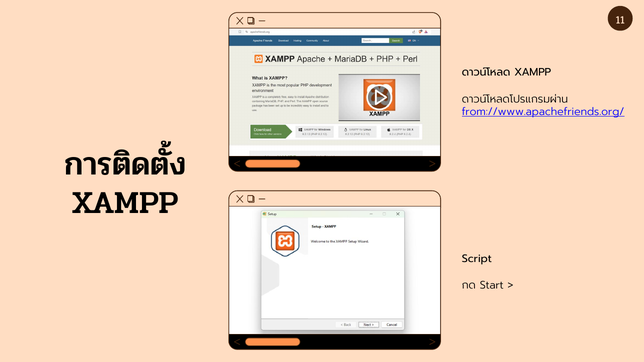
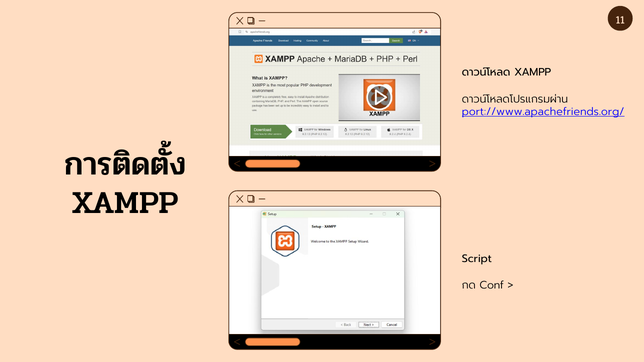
from://www.apachefriends.org/: from://www.apachefriends.org/ -> port://www.apachefriends.org/ (543, 112)
Start: Start -> Conf (492, 285)
